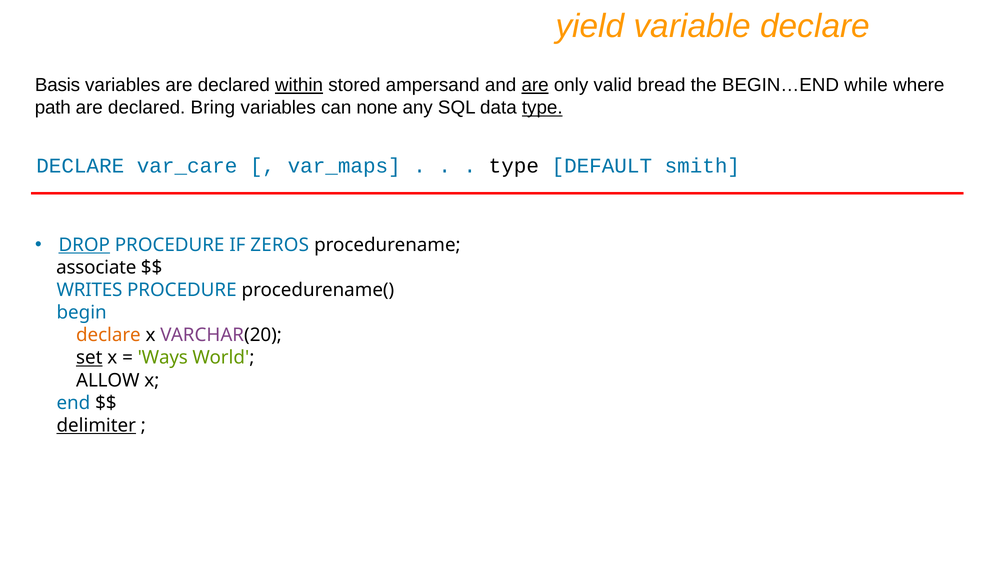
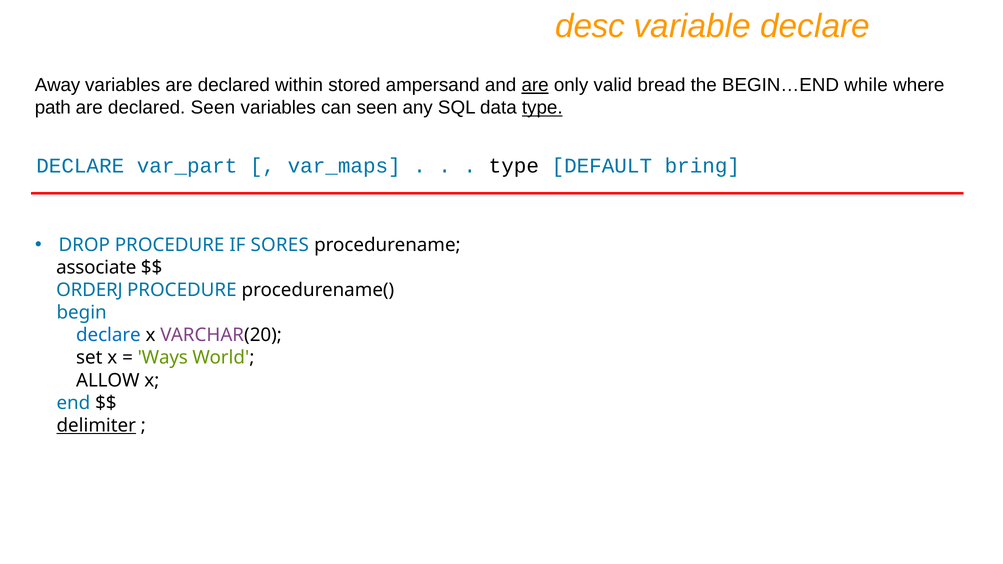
yield: yield -> desc (590, 26)
Basis: Basis -> Away (58, 85)
within underline: present -> none (299, 85)
declared Bring: Bring -> Seen (213, 108)
can none: none -> seen (377, 108)
var_care: var_care -> var_part (187, 166)
smith: smith -> bring (702, 166)
DROP underline: present -> none (84, 245)
ZEROS: ZEROS -> SORES (280, 245)
WRITES: WRITES -> ORDERJ (89, 290)
declare colour: orange -> blue (108, 335)
set underline: present -> none (89, 358)
